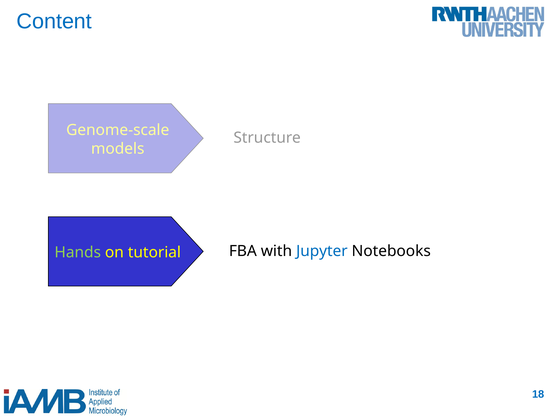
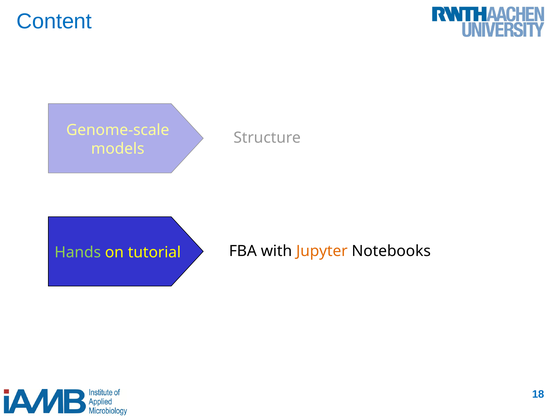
Jupyter colour: blue -> orange (322, 251)
